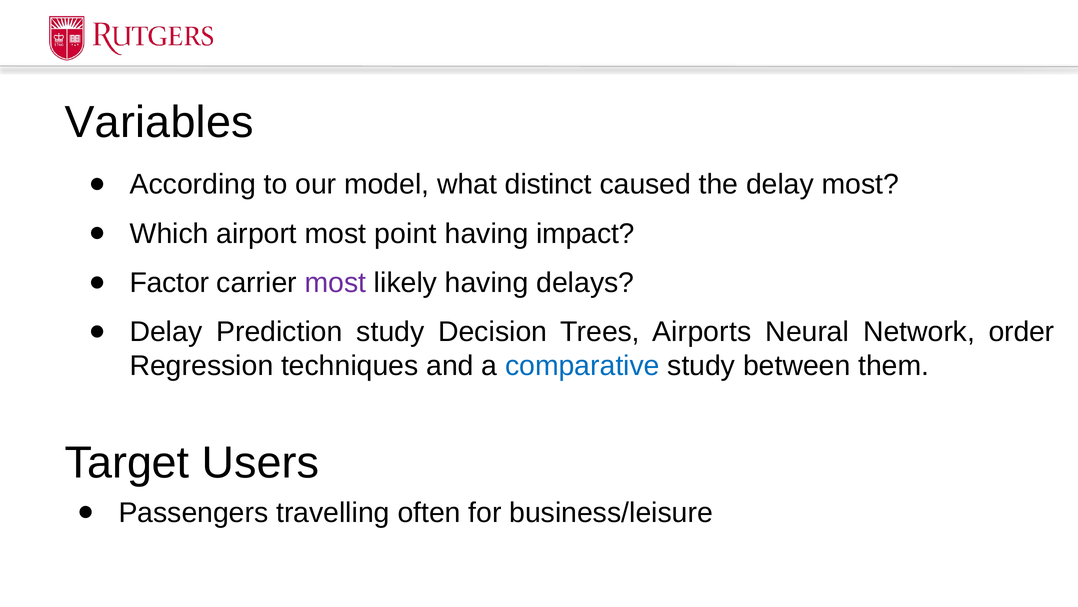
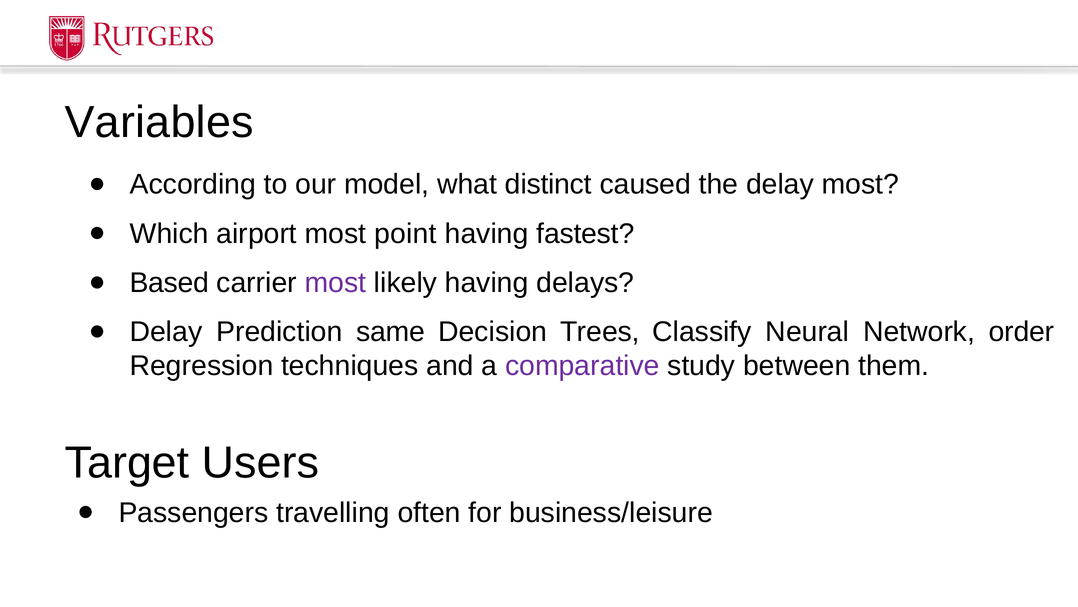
impact: impact -> fastest (585, 233)
Factor: Factor -> Based (169, 282)
Prediction study: study -> same (391, 332)
Airports: Airports -> Classify (702, 332)
comparative colour: blue -> purple (582, 366)
